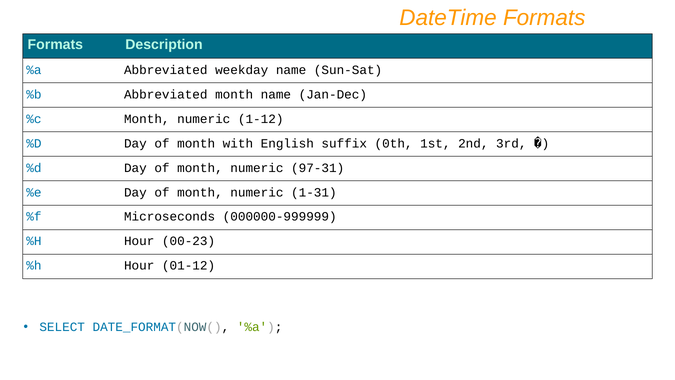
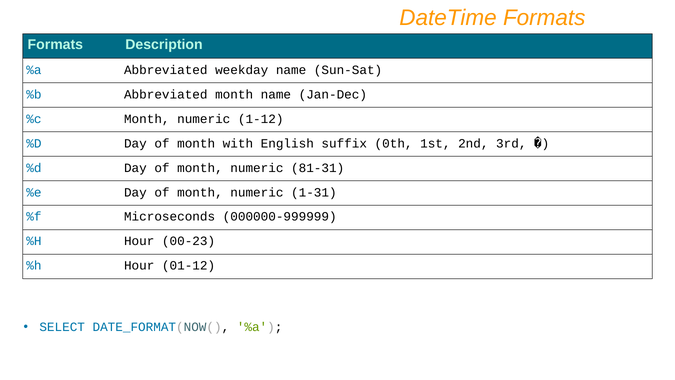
97-31: 97-31 -> 81-31 (318, 168)
